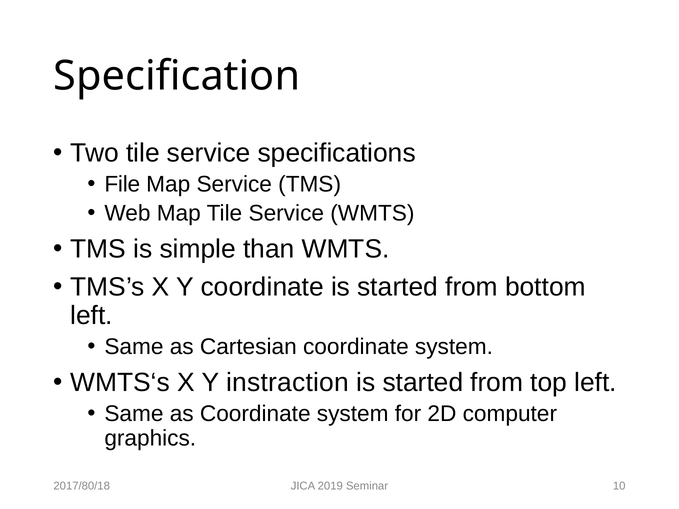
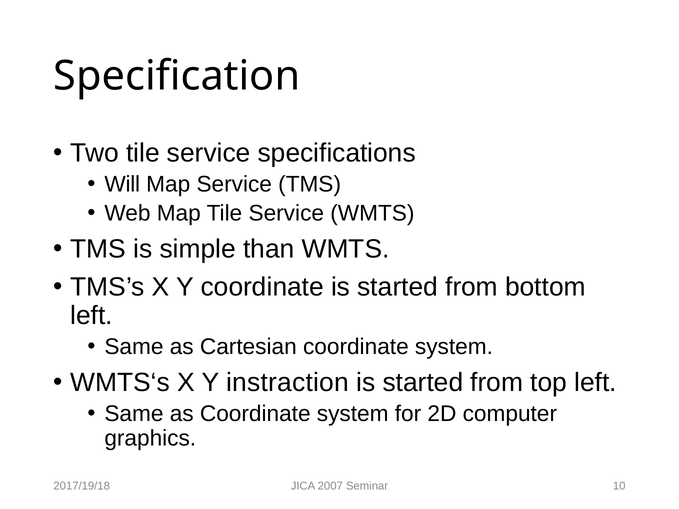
File: File -> Will (122, 184)
2017/80/18: 2017/80/18 -> 2017/19/18 (82, 486)
2019: 2019 -> 2007 (330, 486)
